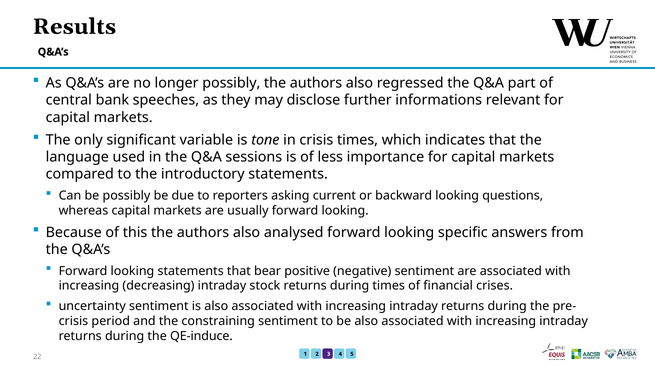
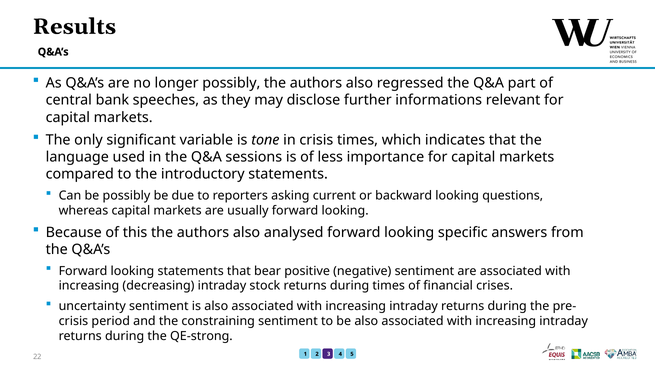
QE-induce: QE-induce -> QE-strong (201, 337)
